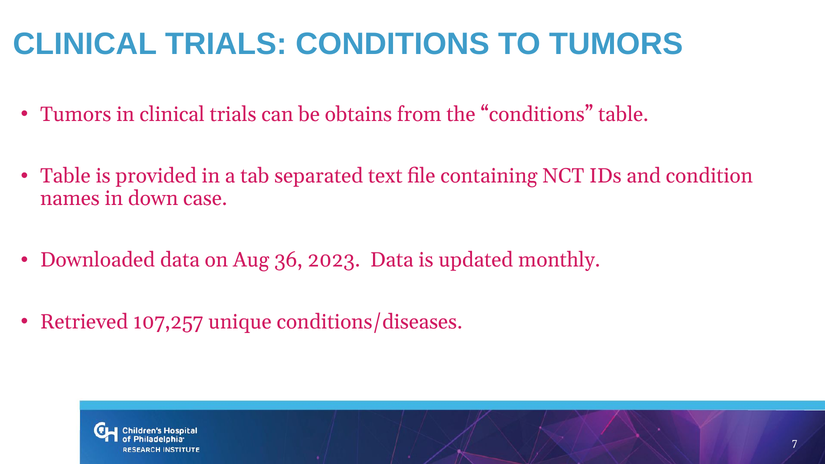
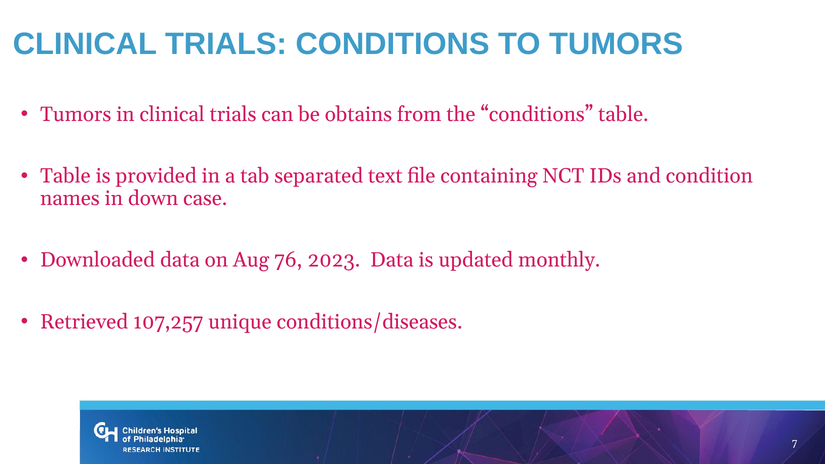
36: 36 -> 76 (288, 260)
